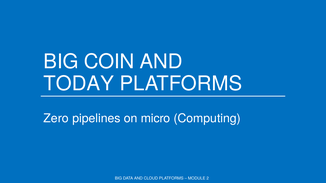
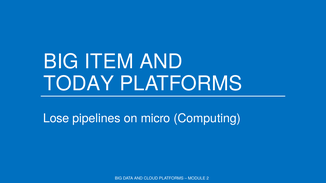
COIN: COIN -> ITEM (109, 62)
Zero: Zero -> Lose (56, 119)
